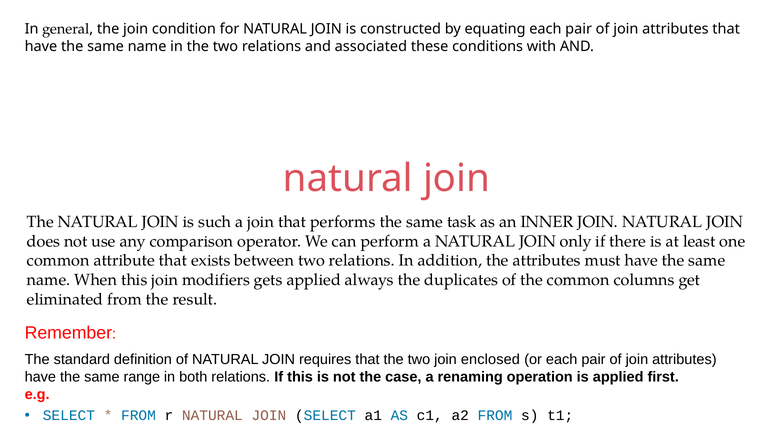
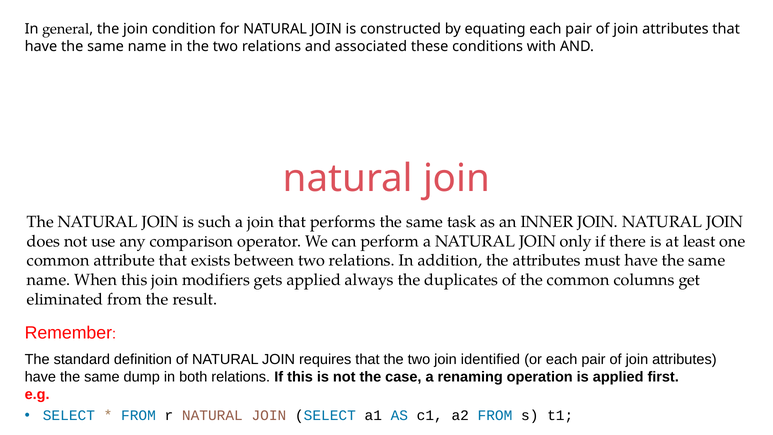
enclosed: enclosed -> identified (490, 359)
range: range -> dump (142, 377)
